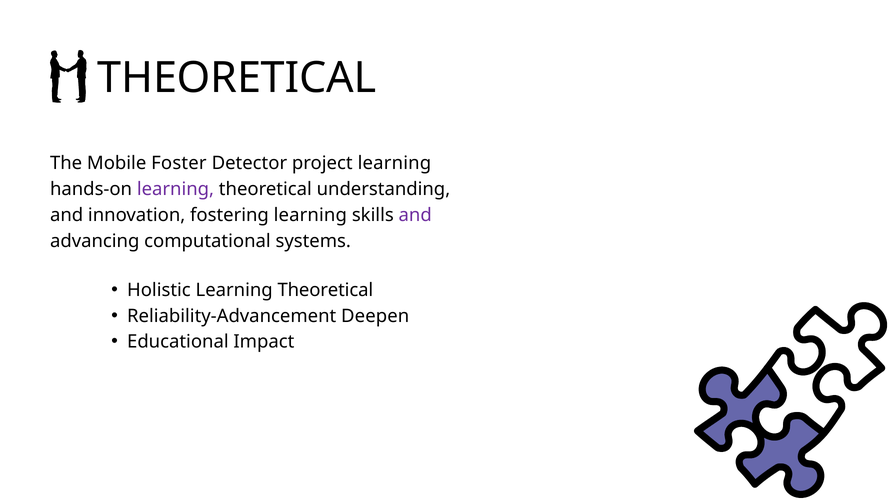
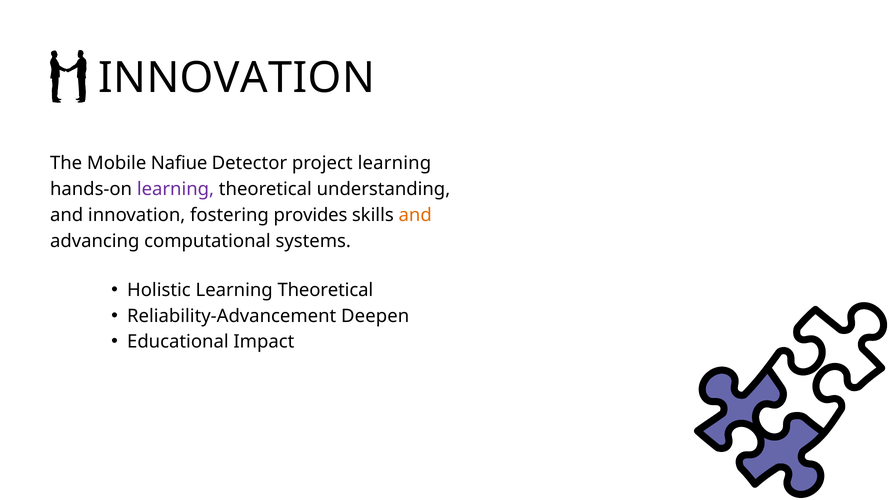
THEORETICAL: THEORETICAL -> INNOVATION (237, 78)
Foster: Foster -> Nafiue (179, 163)
fostering learning: learning -> provides (310, 215)
and colour: purple -> orange (415, 215)
